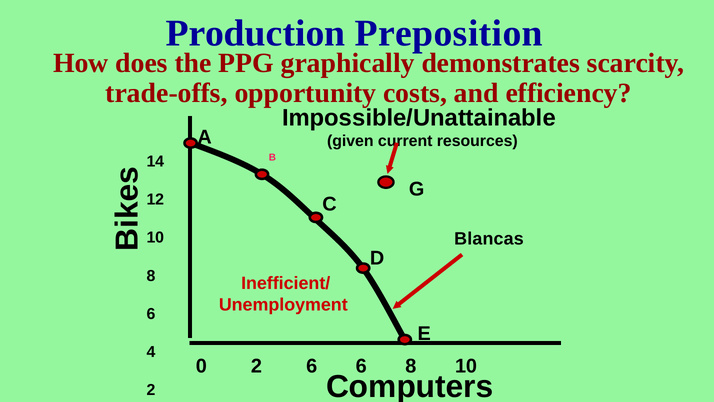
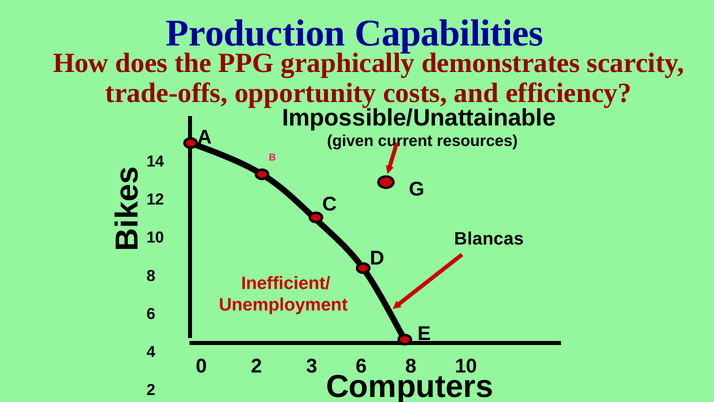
Preposition: Preposition -> Capabilities (449, 33)
2 6: 6 -> 3 (312, 366)
